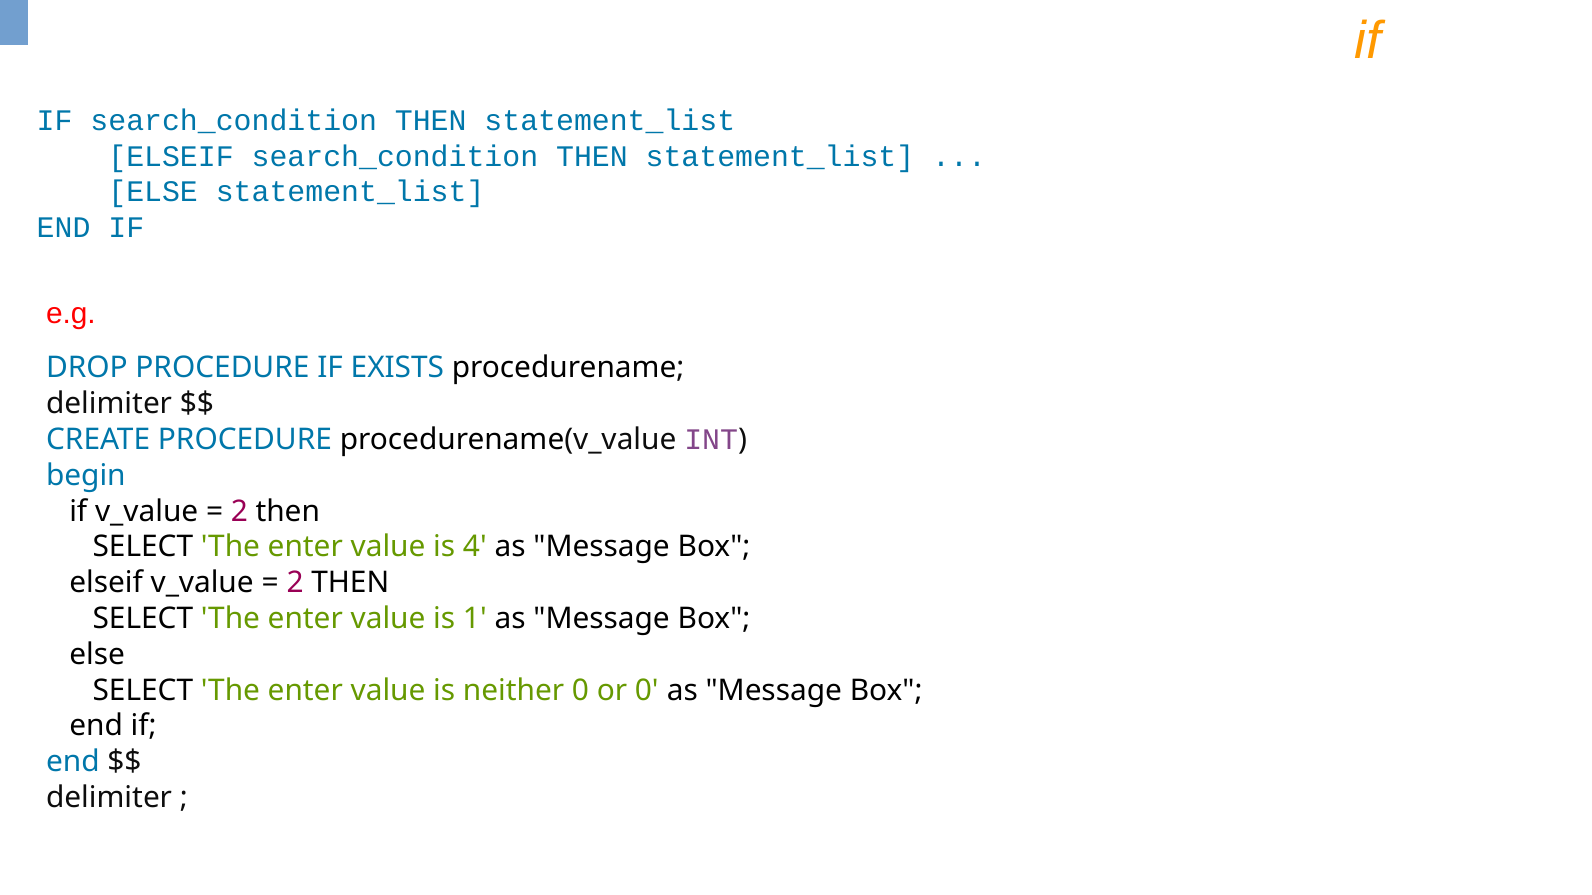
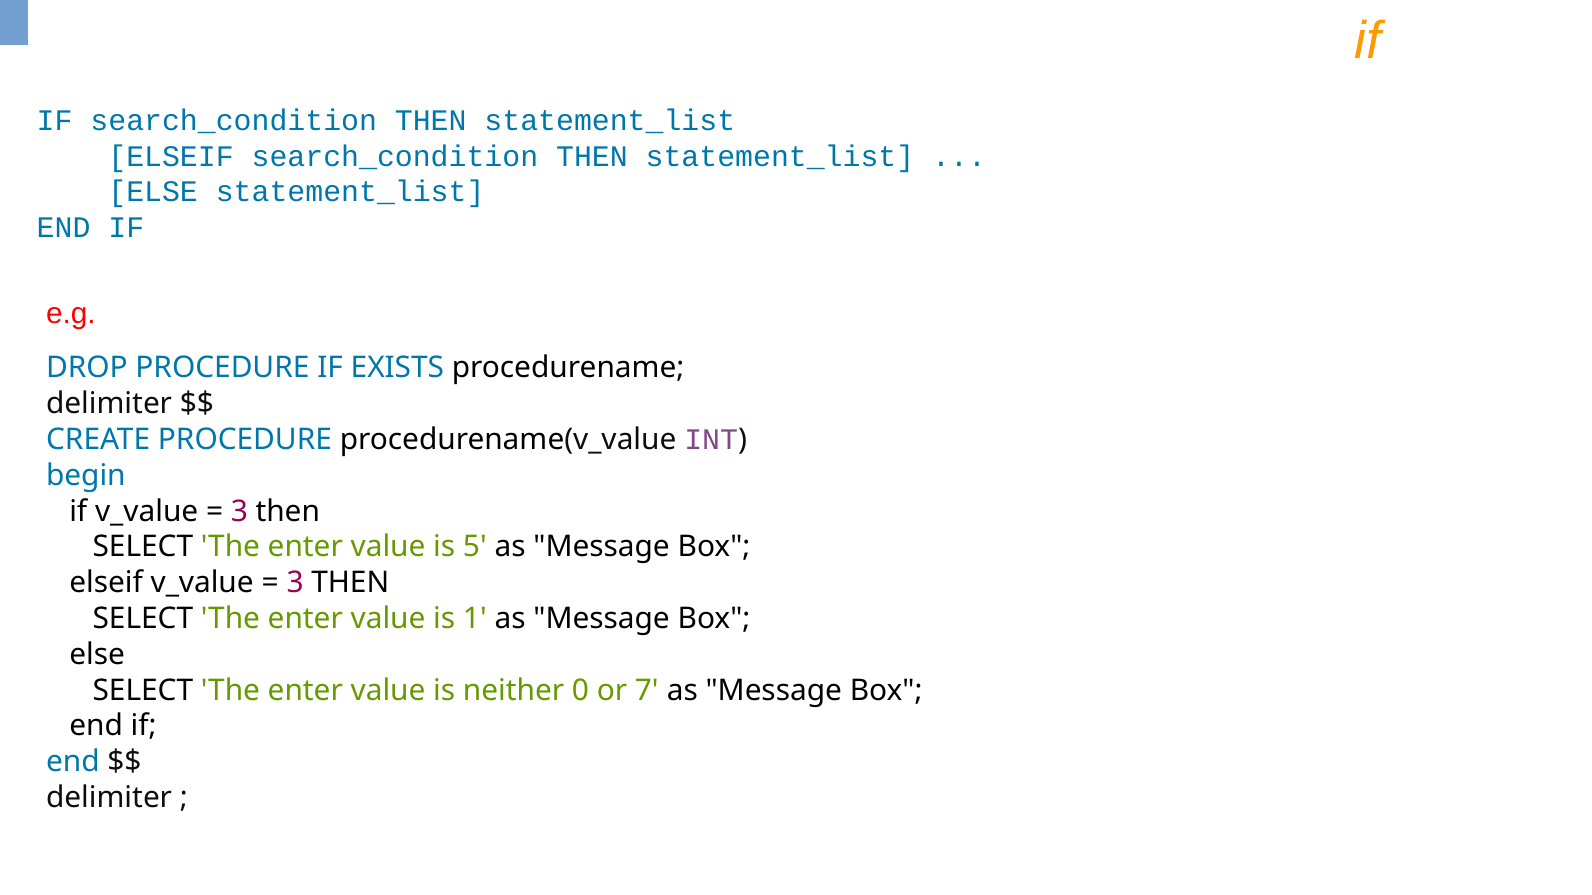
2: 2 -> 3 (239, 512)
4: 4 -> 5 (475, 547)
2: 2 -> 3 (295, 583)
or 0: 0 -> 7 (647, 691)
